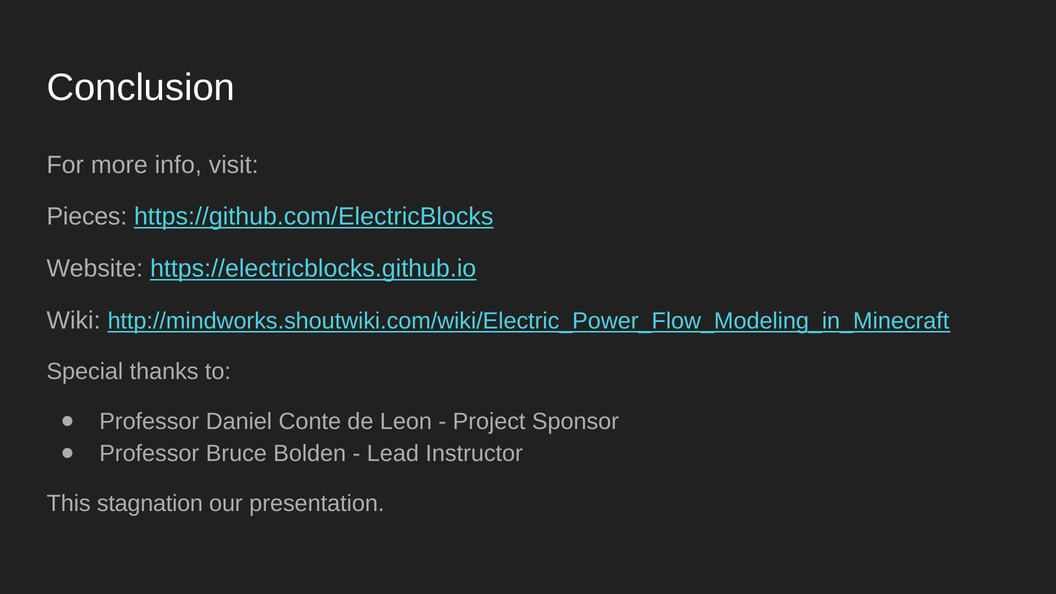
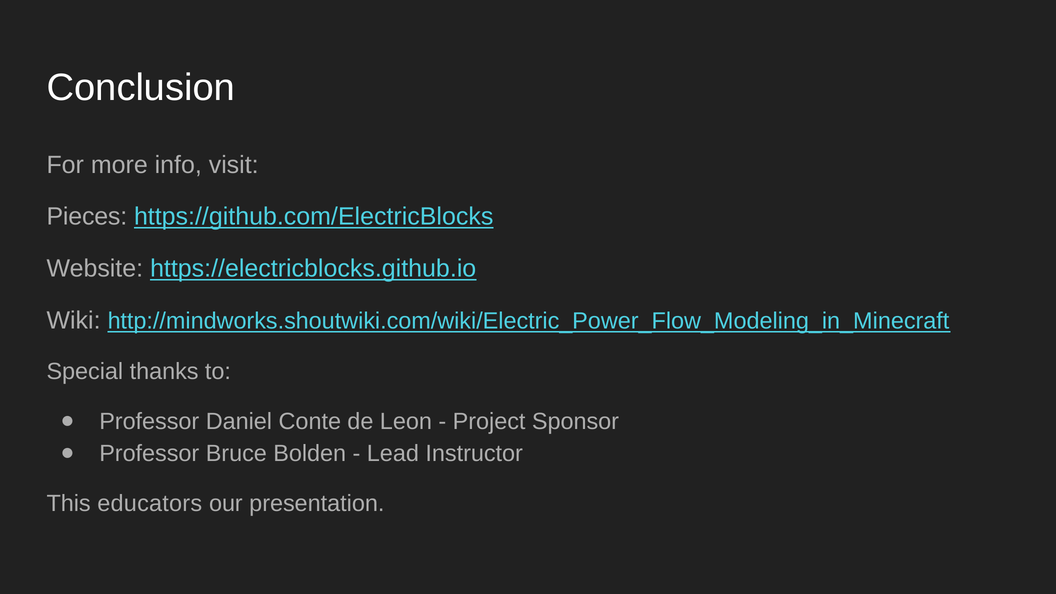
stagnation: stagnation -> educators (150, 504)
